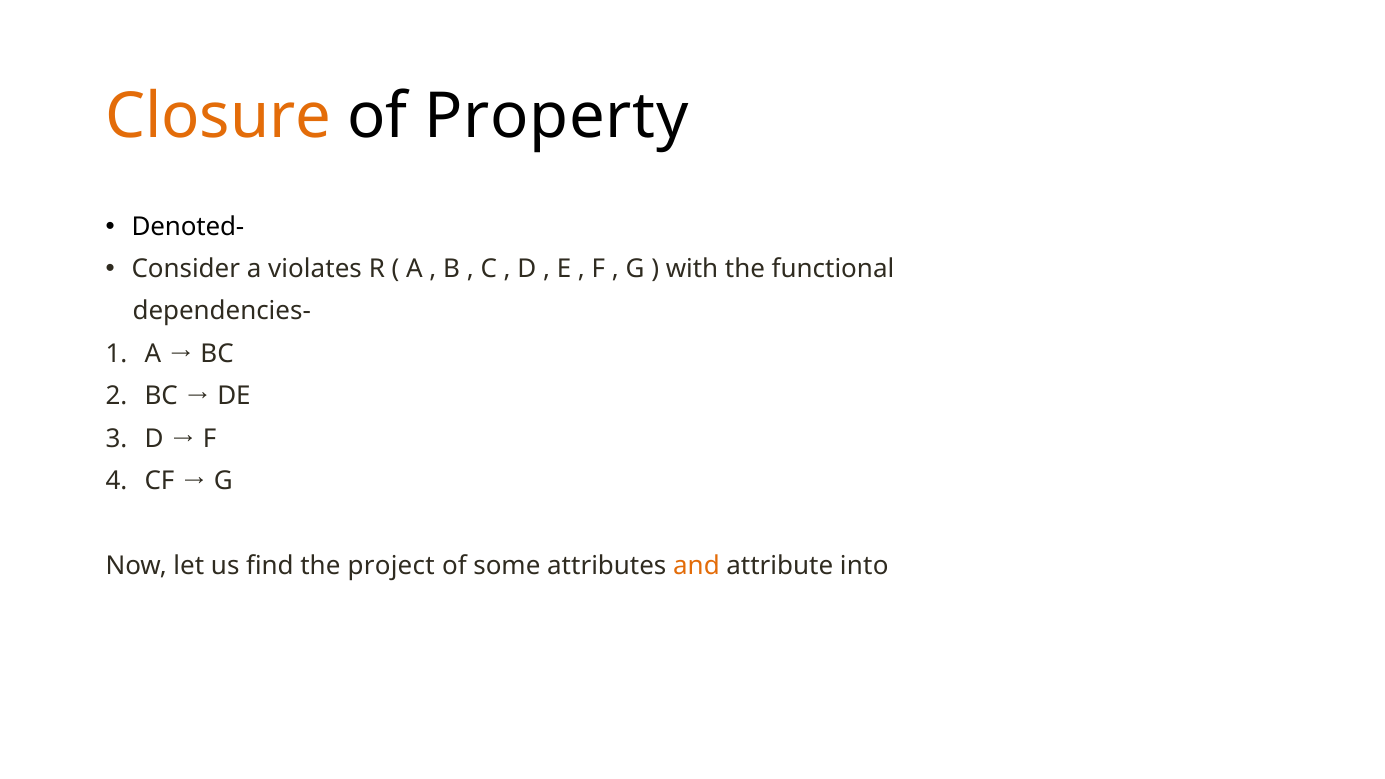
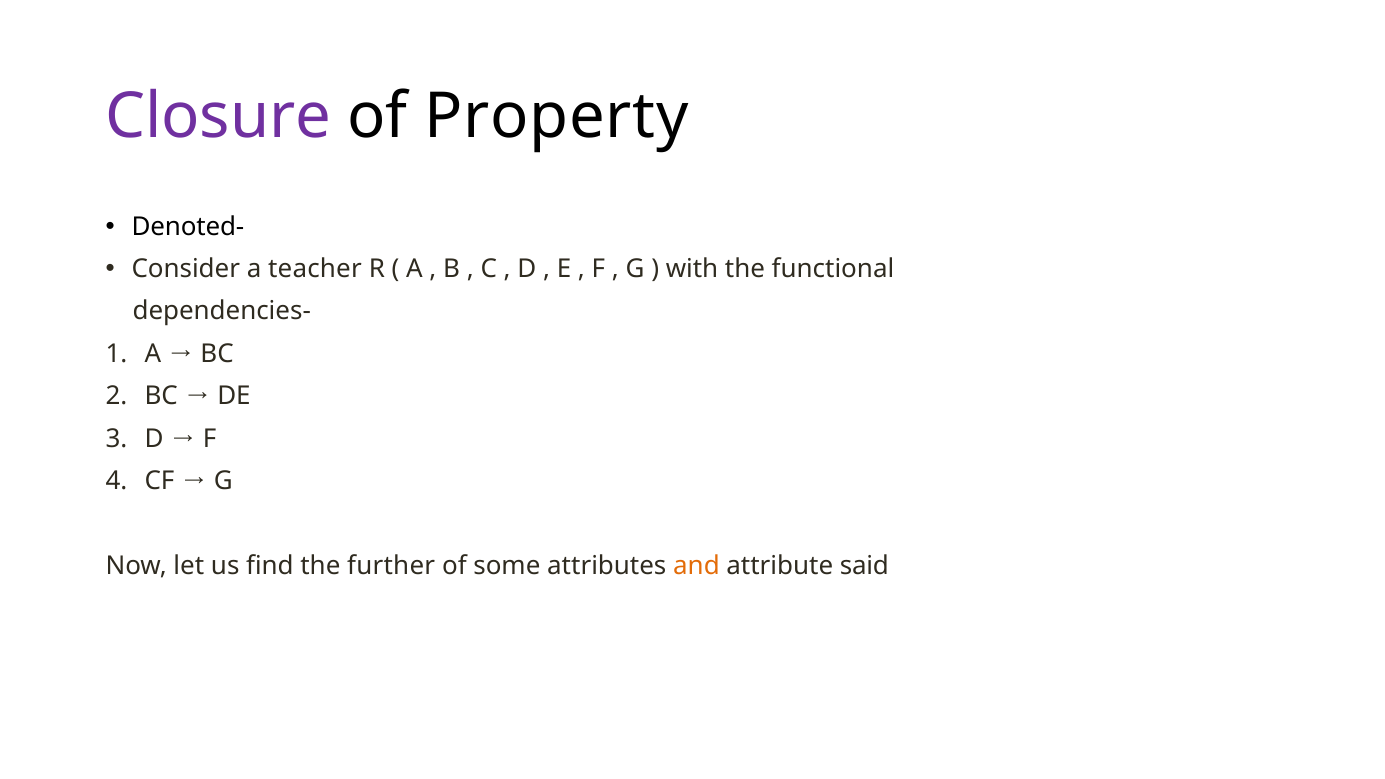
Closure colour: orange -> purple (218, 116)
violates: violates -> teacher (315, 269)
project: project -> further (391, 566)
into: into -> said (864, 566)
